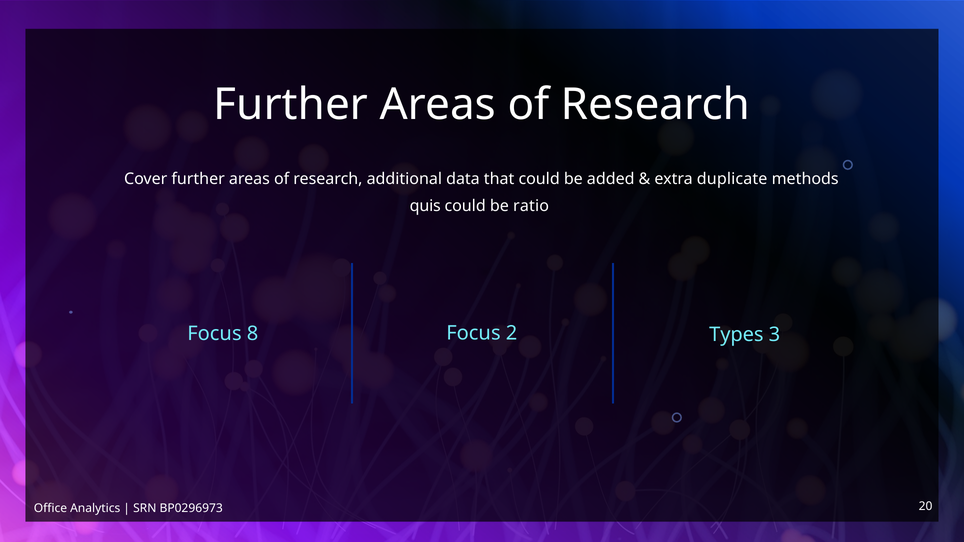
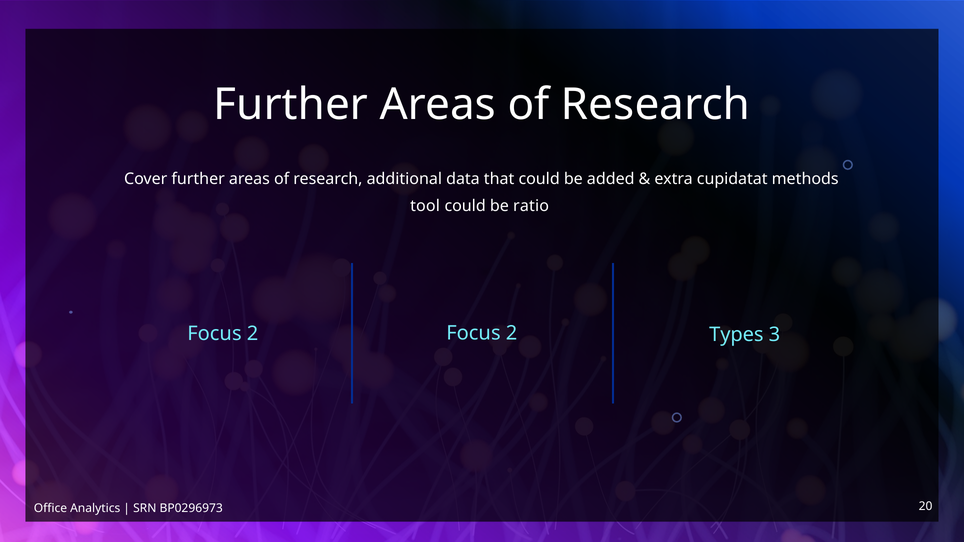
duplicate: duplicate -> cupidatat (732, 179)
quis: quis -> tool (425, 206)
8: 8 -> 2 (253, 334)
